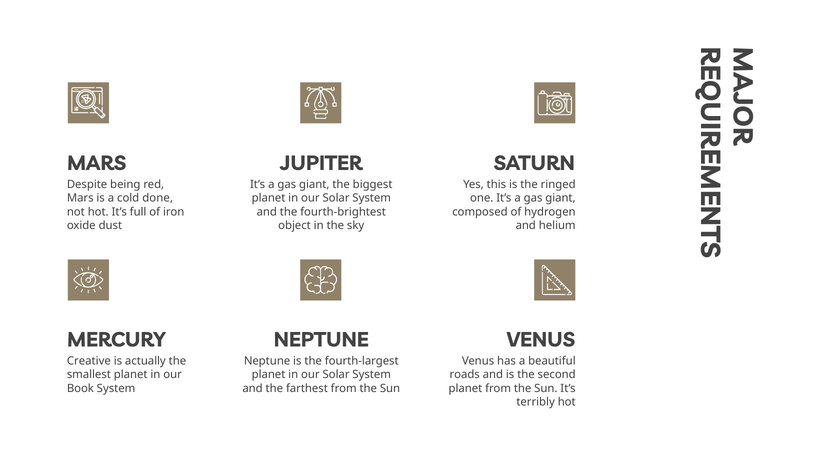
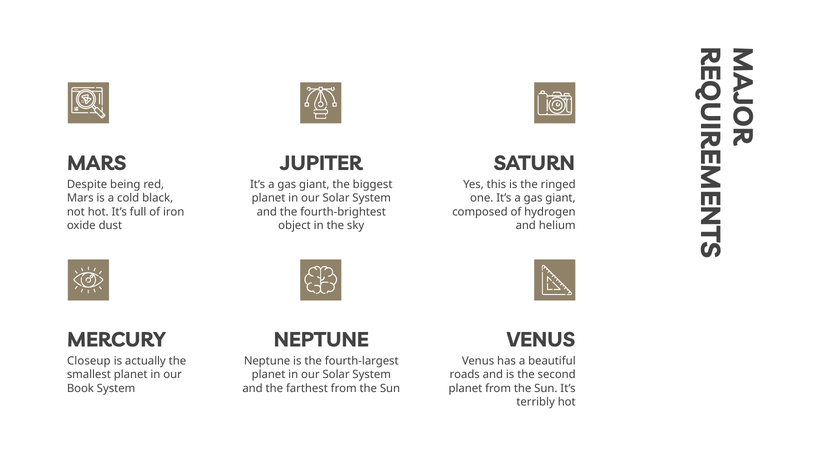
done: done -> black (158, 198)
Creative: Creative -> Closeup (89, 361)
